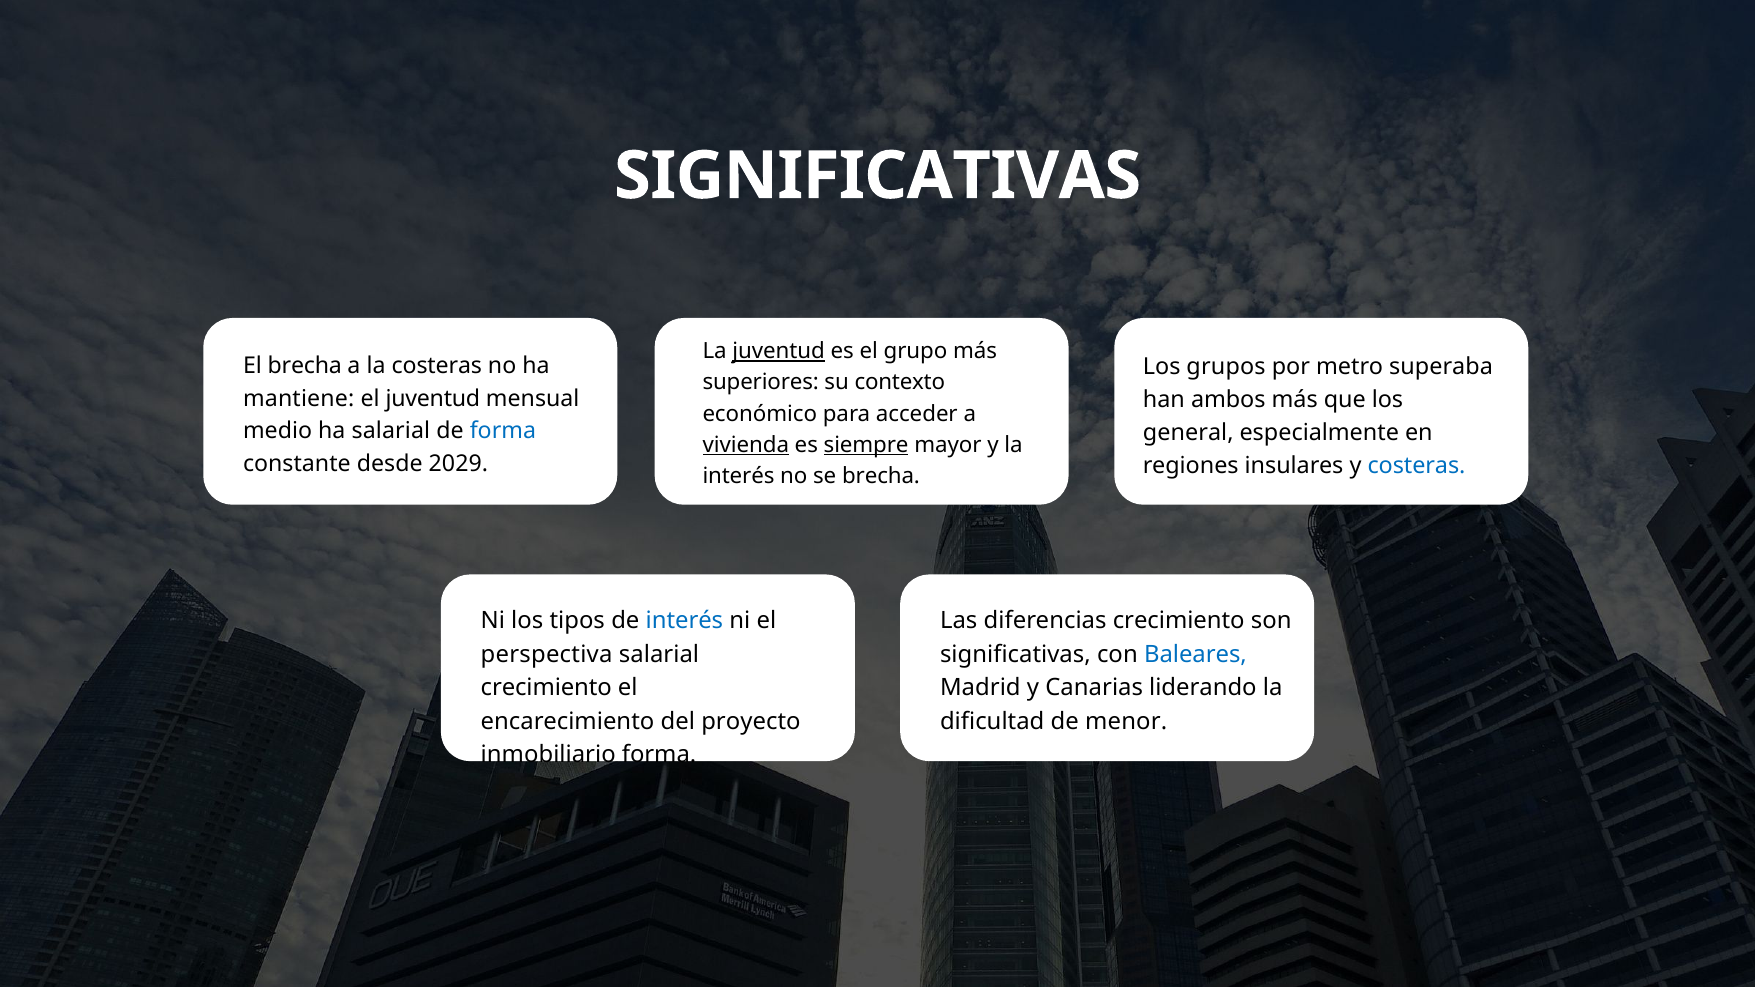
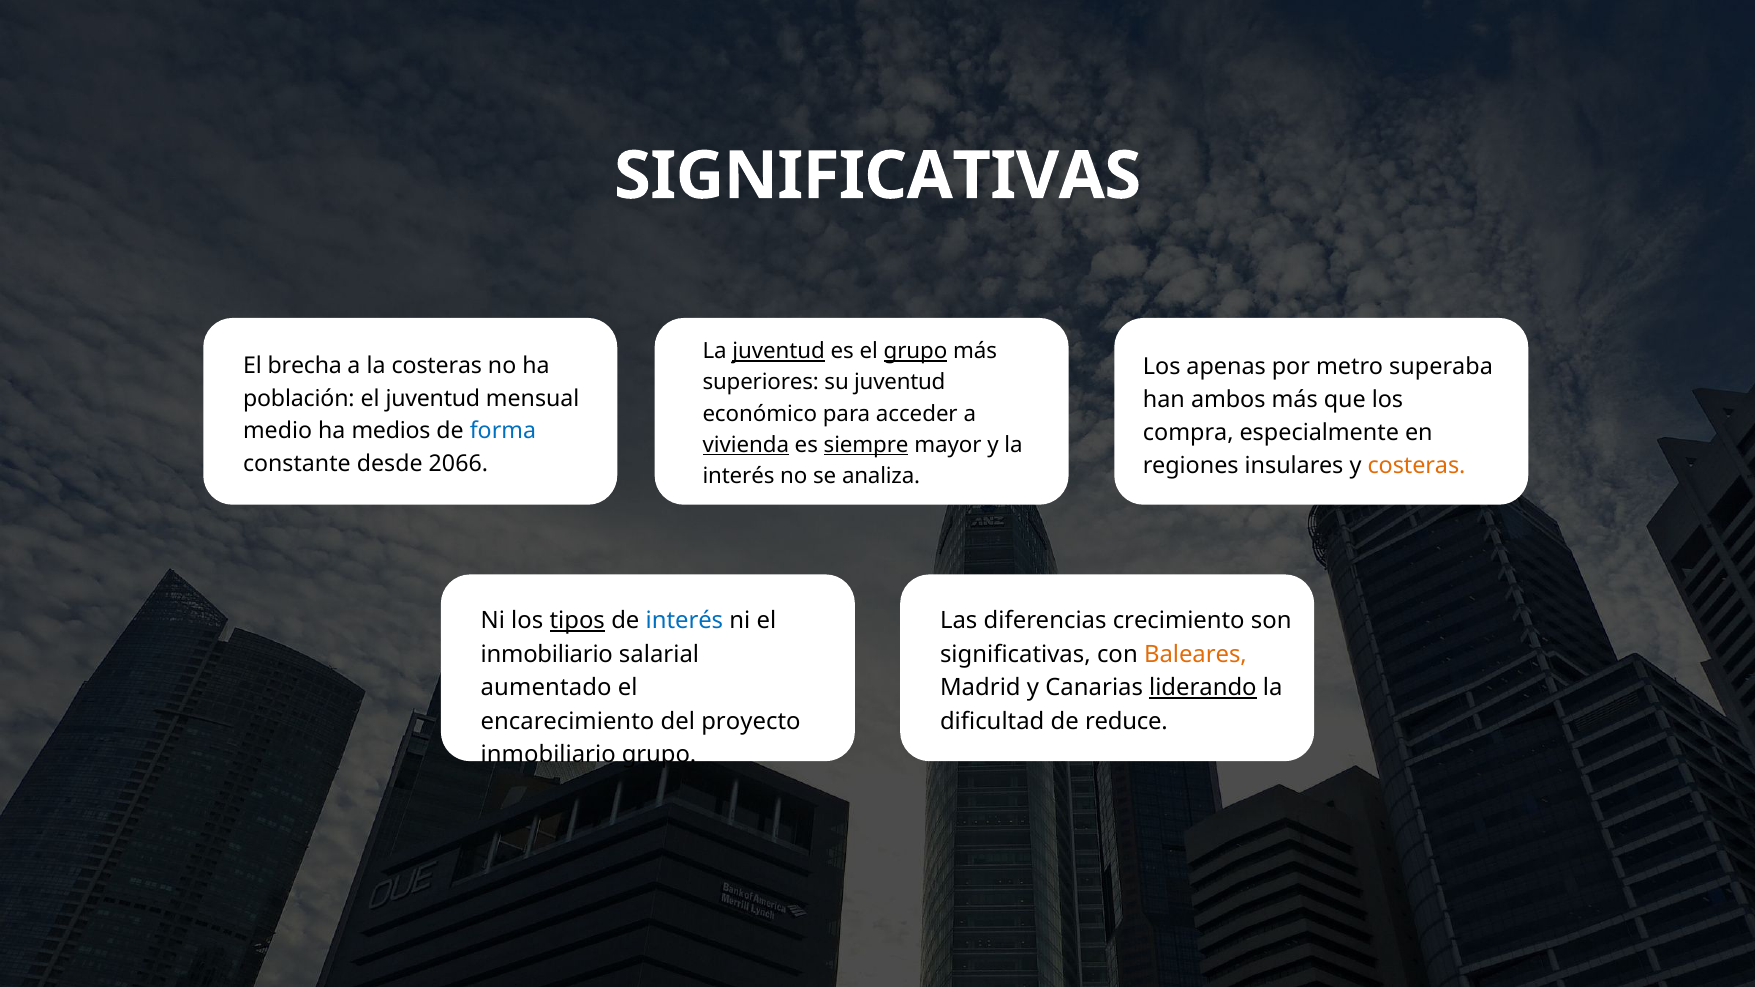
grupo underline: none -> present (916, 352)
grupos: grupos -> apenas (1226, 367)
su contexto: contexto -> juventud (900, 383)
mantiene: mantiene -> población (299, 399)
ha salarial: salarial -> medios (391, 431)
general: general -> compra (1188, 433)
2029: 2029 -> 2066 (458, 464)
costeras colour: blue -> orange (1416, 466)
se brecha: brecha -> analiza (881, 476)
tipos underline: none -> present (577, 621)
perspectiva: perspectiva -> inmobiliario (547, 654)
Baleares colour: blue -> orange (1195, 654)
crecimiento: crecimiento -> aumentado (546, 688)
liderando underline: none -> present (1203, 688)
menor: menor -> reduce (1126, 721)
inmobiliario forma: forma -> grupo (659, 755)
